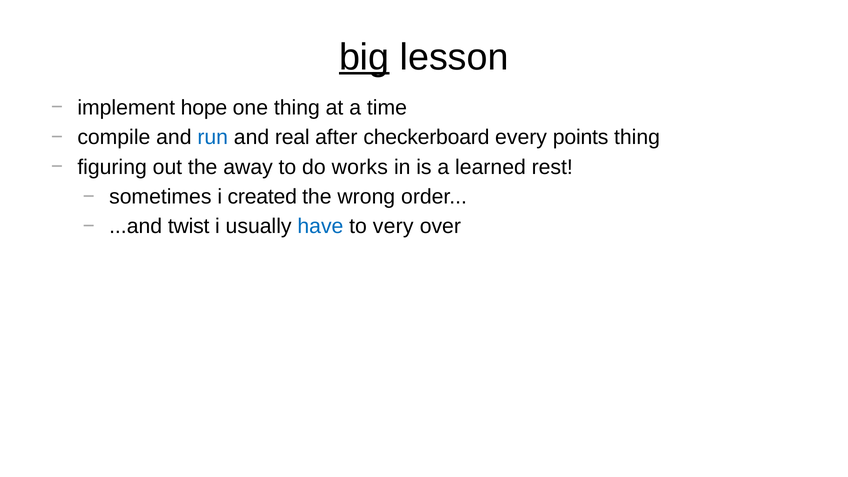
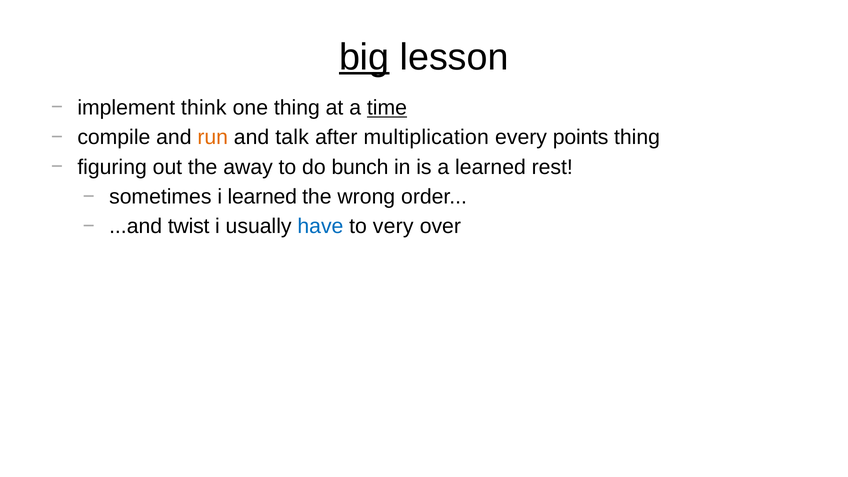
hope: hope -> think (204, 108)
time underline: none -> present (387, 108)
run colour: blue -> orange (213, 137)
real: real -> talk (292, 137)
checkerboard: checkerboard -> multiplication (426, 137)
works: works -> bunch (360, 167)
i created: created -> learned (262, 197)
